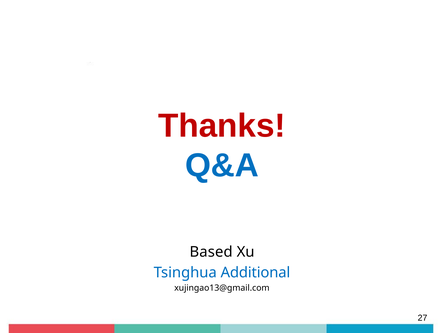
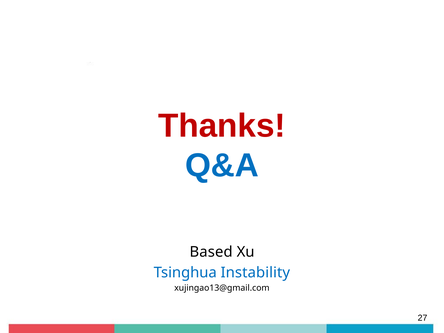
Additional: Additional -> Instability (255, 273)
